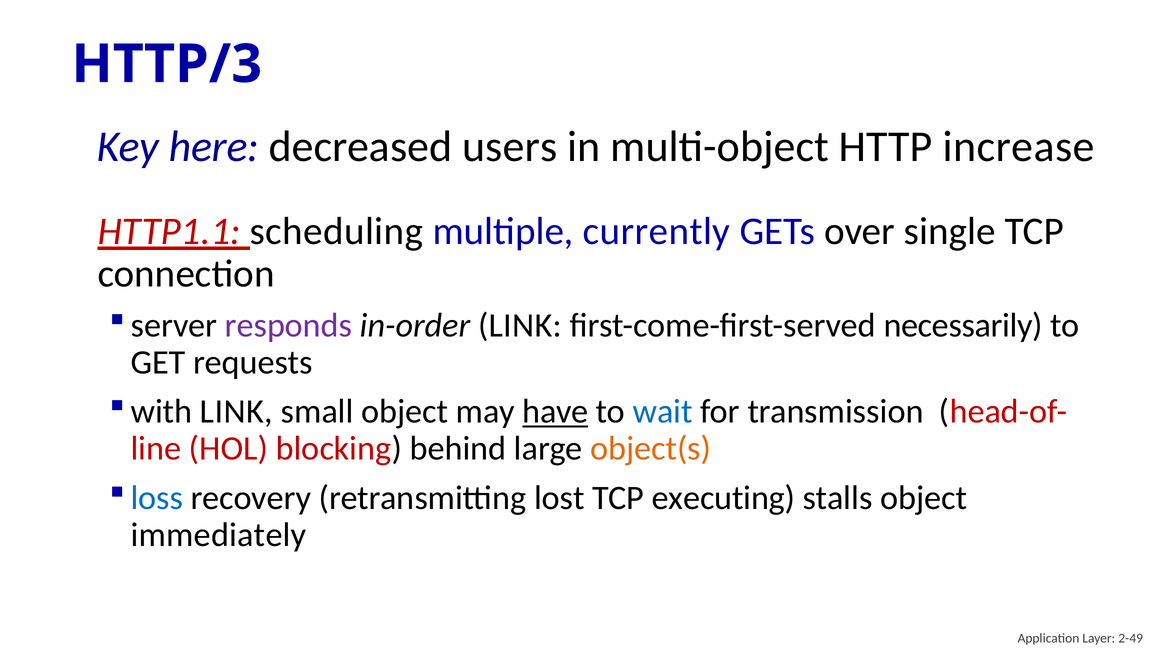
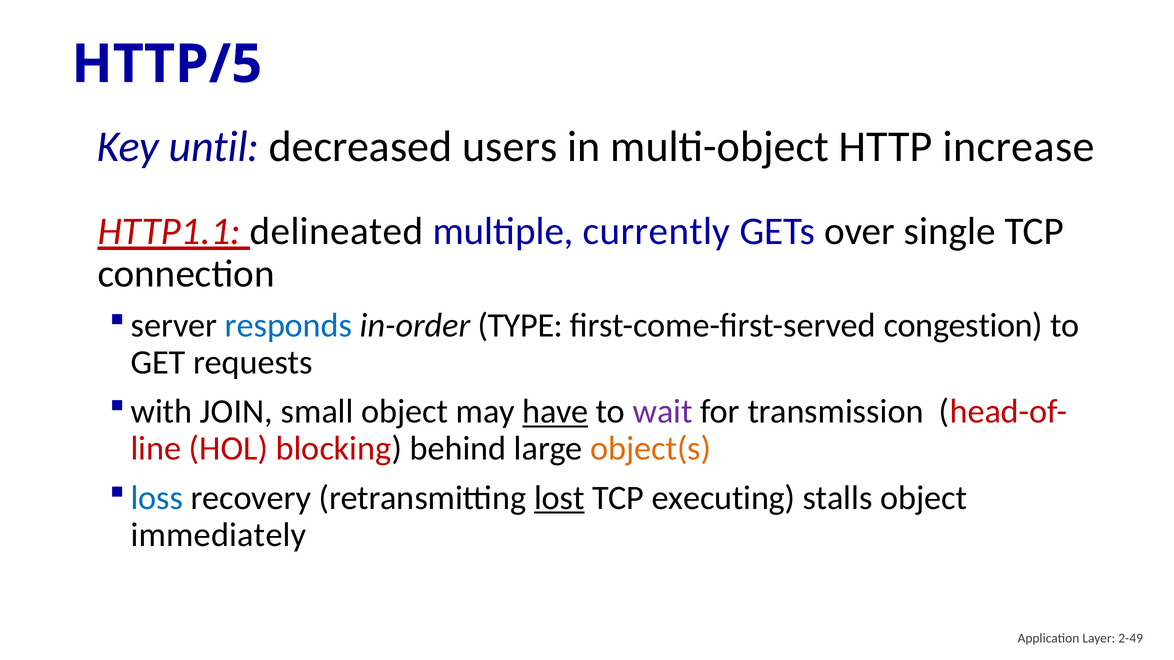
HTTP/3: HTTP/3 -> HTTP/5 (167, 64)
here: here -> until (214, 147)
scheduling: scheduling -> delineated (336, 231)
responds colour: purple -> blue (289, 326)
in-order LINK: LINK -> TYPE (520, 326)
necessarily: necessarily -> congestion (963, 326)
with LINK: LINK -> JOIN (236, 412)
wait colour: blue -> purple (663, 412)
lost underline: none -> present (559, 498)
